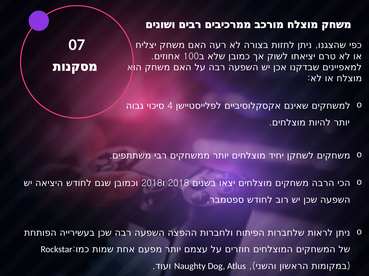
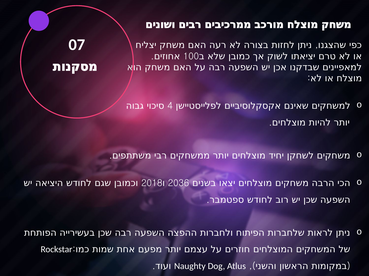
2018: 2018 -> 2036 (179, 184)
